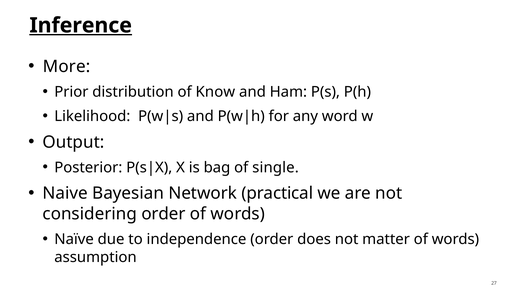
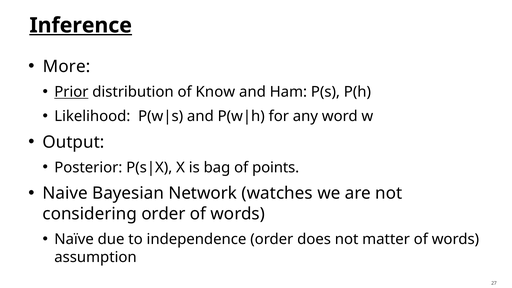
Prior underline: none -> present (71, 92)
single: single -> points (276, 168)
practical: practical -> watches (277, 193)
